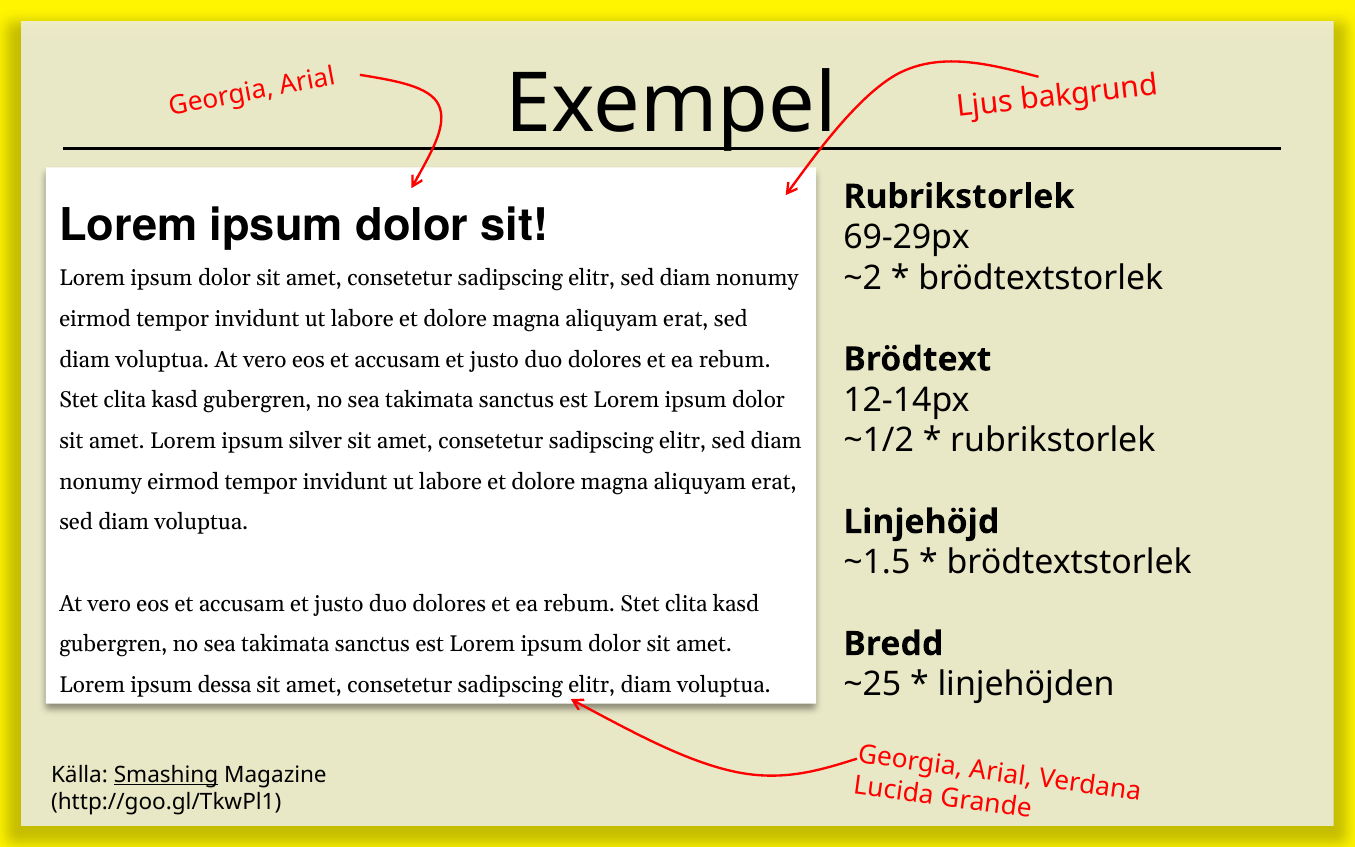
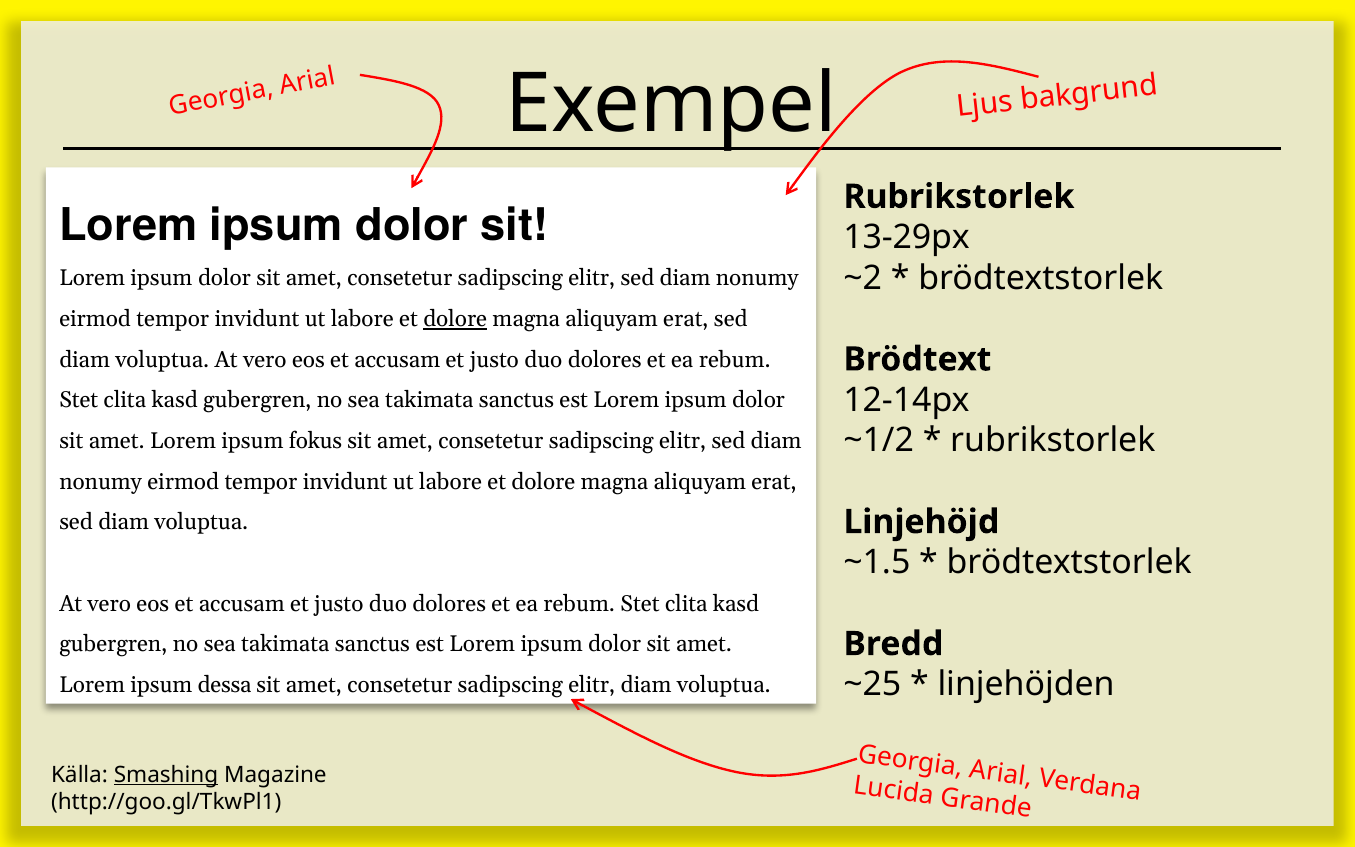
69-29px: 69-29px -> 13-29px (907, 237)
dolore underline: none -> present (455, 319)
silver: silver -> fokus (315, 441)
